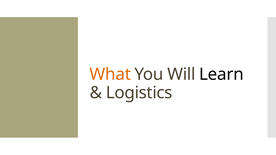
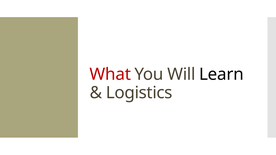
What colour: orange -> red (110, 74)
